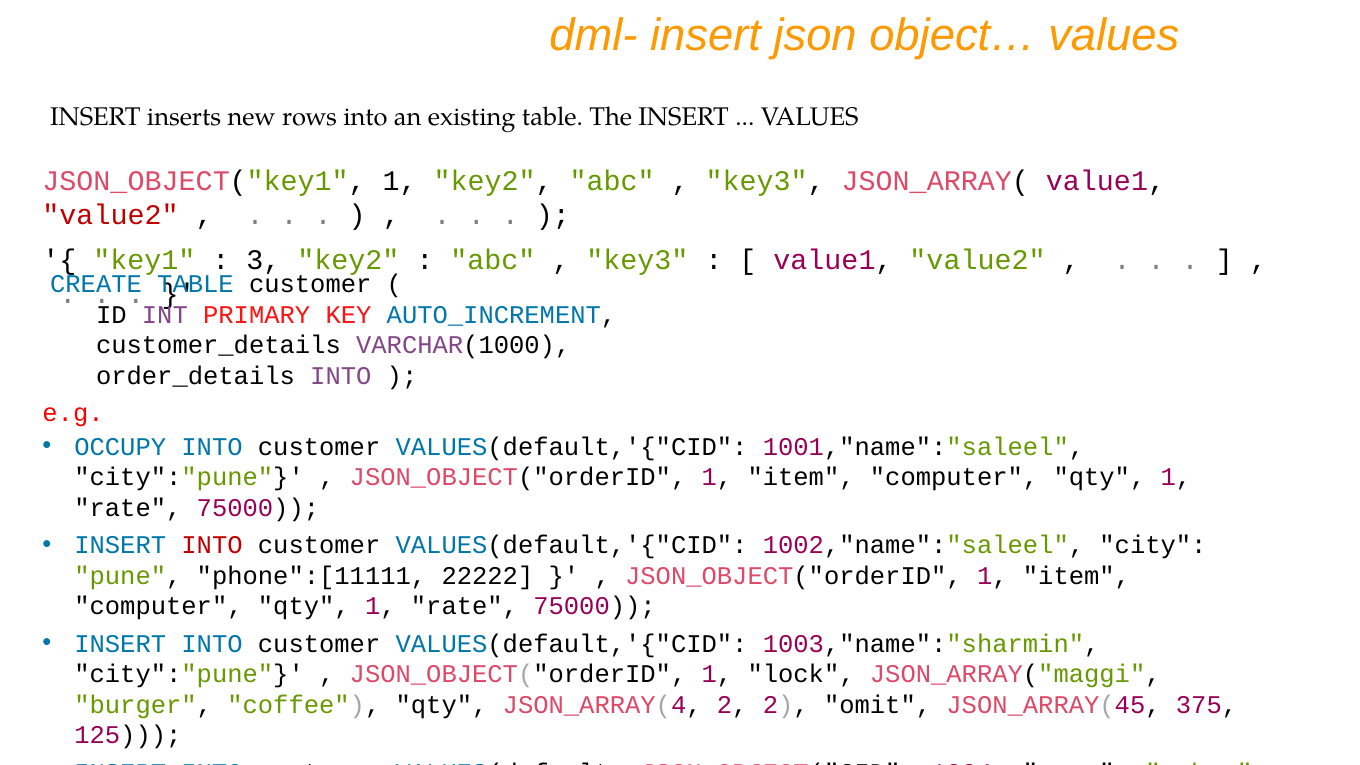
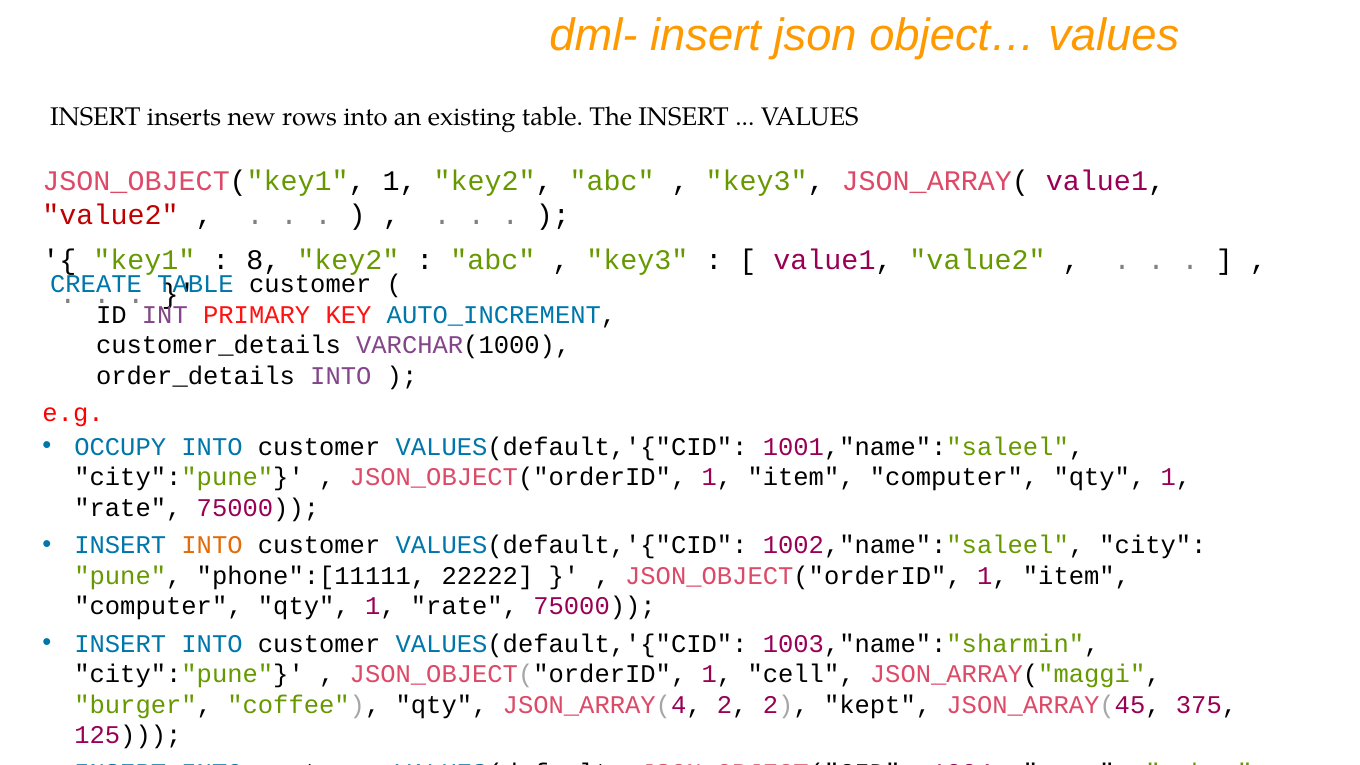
3: 3 -> 8 (263, 260)
INTO colour: red -> orange (212, 545)
lock: lock -> cell (801, 674)
omit: omit -> kept (878, 705)
